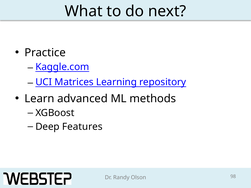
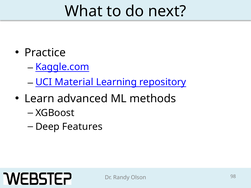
Matrices: Matrices -> Material (74, 82)
